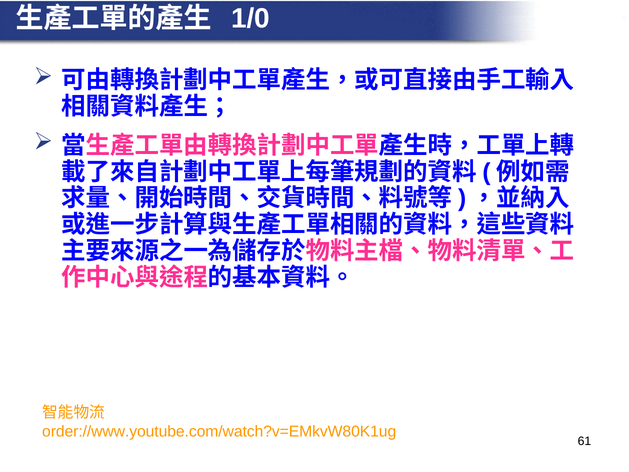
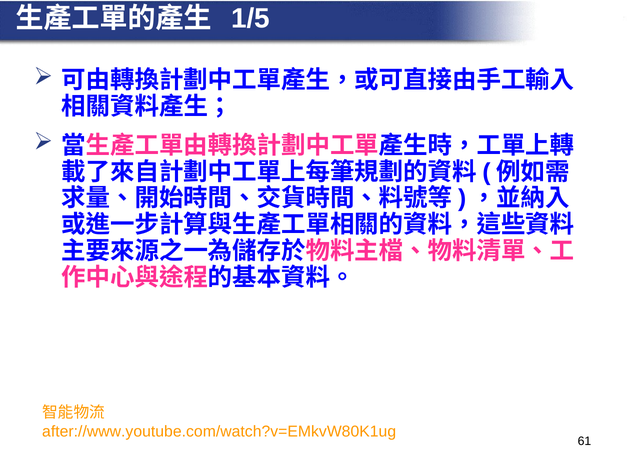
1/0: 1/0 -> 1/5 (250, 19)
order://www.youtube.com/watch?v=EMkvW80K1ug: order://www.youtube.com/watch?v=EMkvW80K1ug -> after://www.youtube.com/watch?v=EMkvW80K1ug (219, 431)
